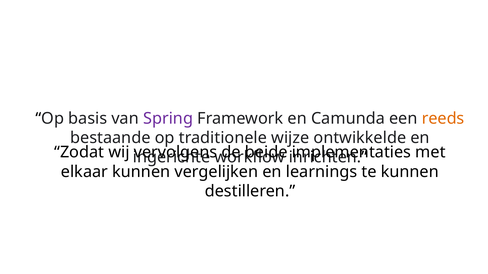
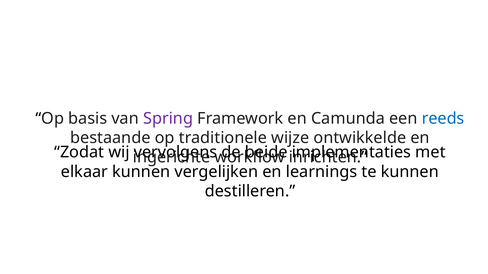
reeds colour: orange -> blue (443, 119)
